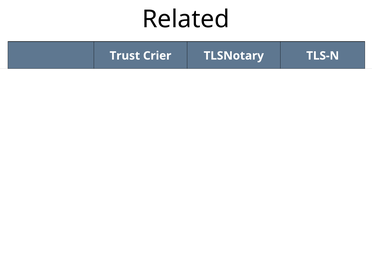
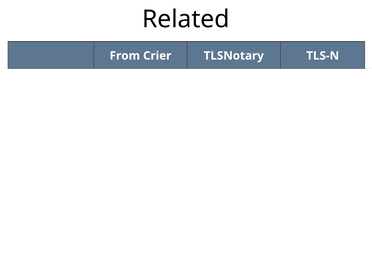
Trust: Trust -> From (125, 56)
